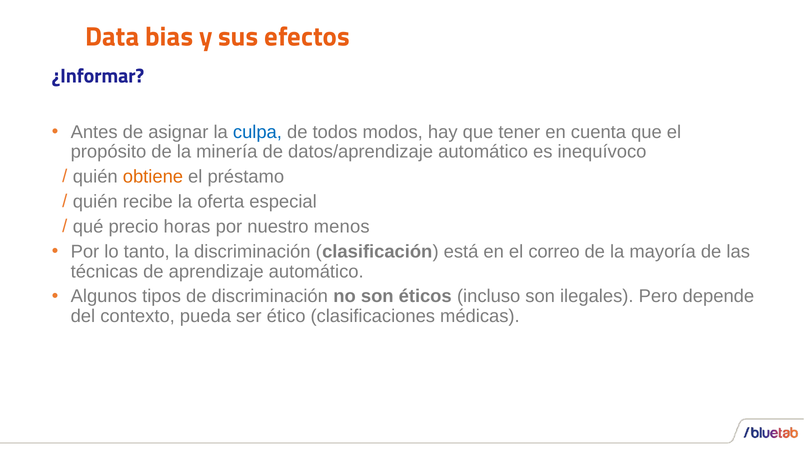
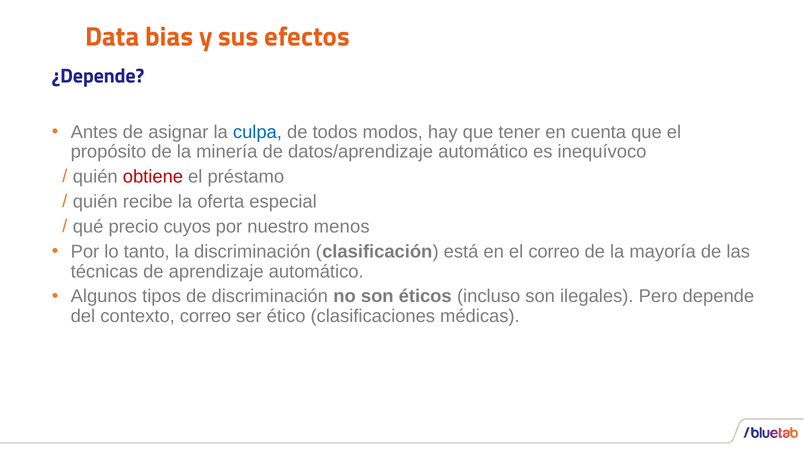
¿Informar: ¿Informar -> ¿Depende (98, 76)
obtiene colour: orange -> red (153, 177)
horas: horas -> cuyos (187, 227)
contexto pueda: pueda -> correo (206, 316)
